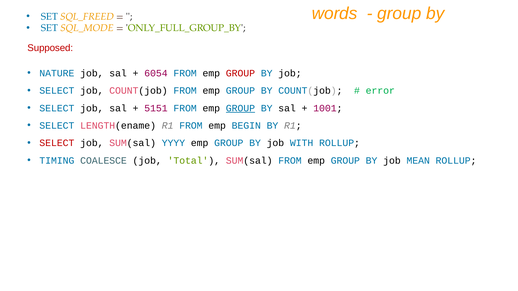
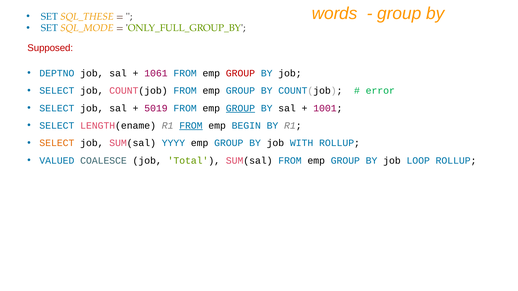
SQL_FREED: SQL_FREED -> SQL_THESE (87, 16)
NATURE: NATURE -> DEPTNO (57, 73)
6054: 6054 -> 1061 (156, 73)
5151: 5151 -> 5019 (156, 108)
FROM underline: none -> present (191, 126)
SELECT colour: red -> orange (57, 143)
TIMING: TIMING -> VALUED (57, 161)
MEAN: MEAN -> LOOP (418, 161)
